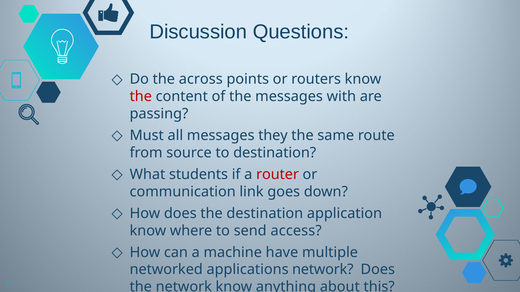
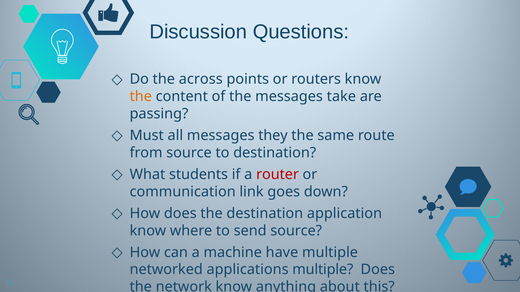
the colour: red -> orange (141, 97)
with: with -> take (341, 97)
send access: access -> source (296, 231)
applications network: network -> multiple (323, 270)
